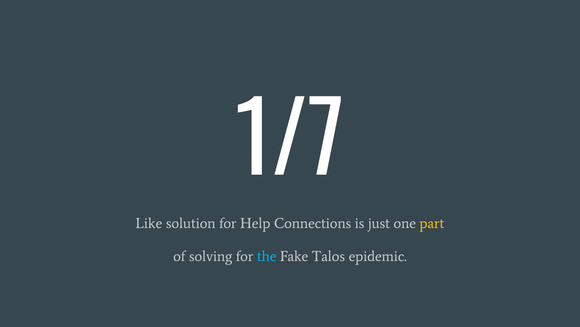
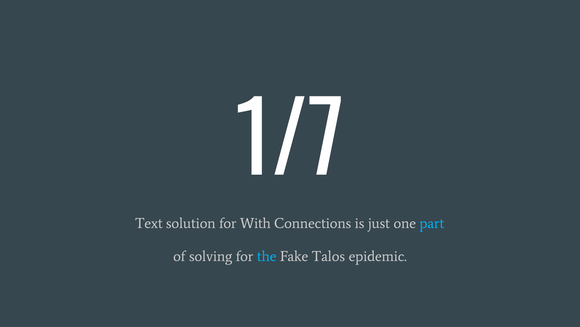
Like: Like -> Text (149, 223)
Help: Help -> With (255, 223)
part colour: yellow -> light blue (432, 223)
